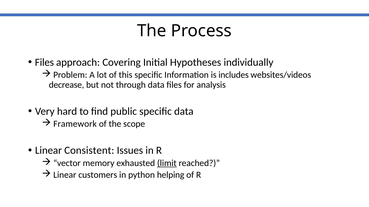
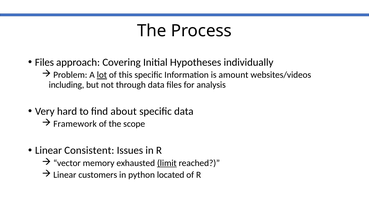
lot underline: none -> present (102, 75)
includes: includes -> amount (233, 75)
decrease: decrease -> including (67, 85)
public: public -> about (124, 112)
helping: helping -> located (171, 175)
